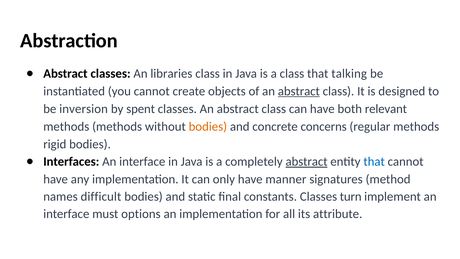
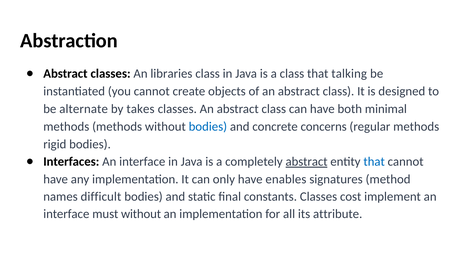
abstract underline: present -> none (299, 91)
inversion: inversion -> alternate (84, 109)
spent: spent -> takes (141, 109)
relevant: relevant -> minimal (386, 109)
bodies colour: orange -> blue (208, 126)
manner: manner -> enables (286, 179)
turn: turn -> cost (351, 196)
must options: options -> without (141, 214)
